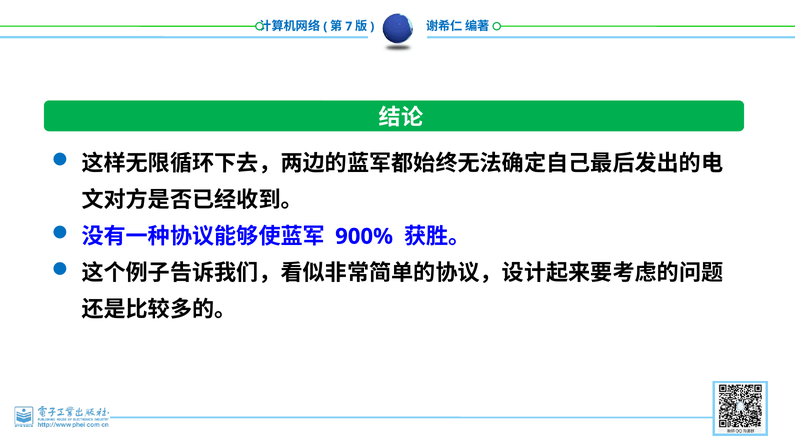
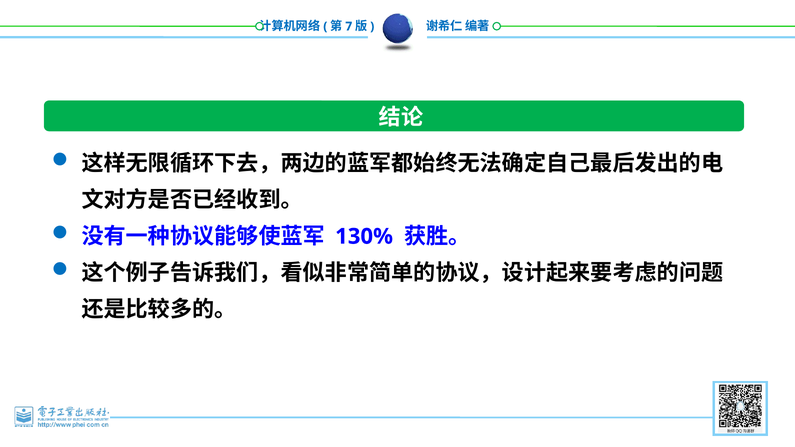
900%: 900% -> 130% (364, 237)
